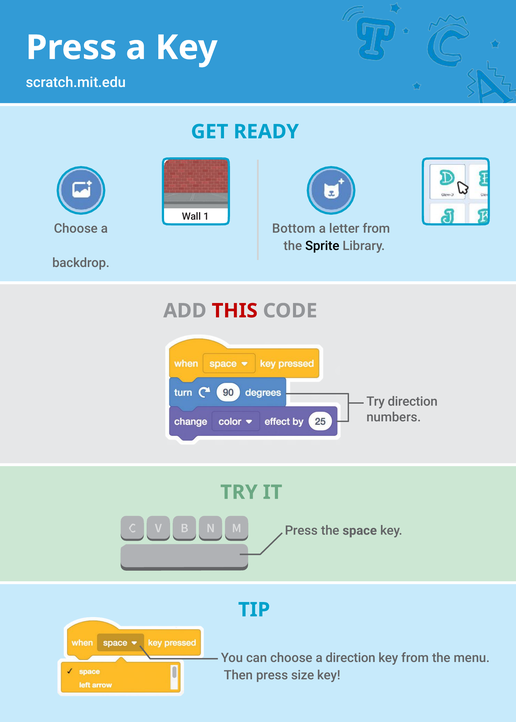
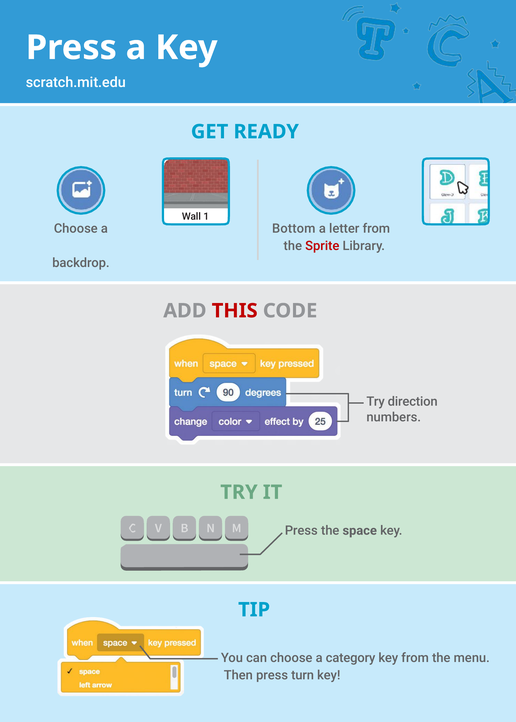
Sprite colour: black -> red (322, 246)
a direction: direction -> category (351, 658)
size: size -> turn (303, 675)
